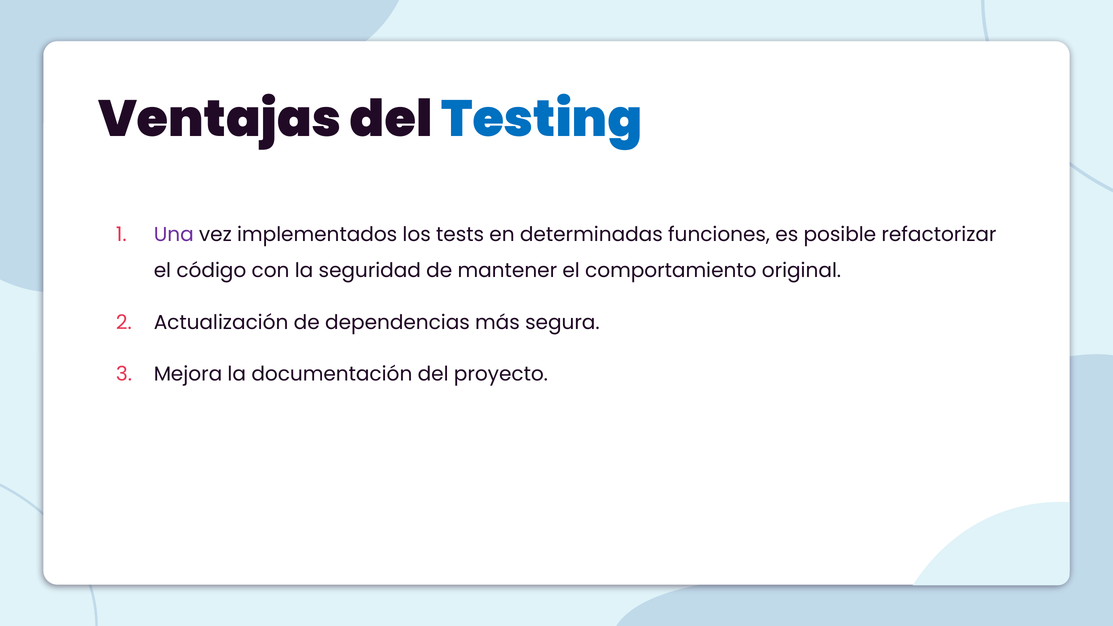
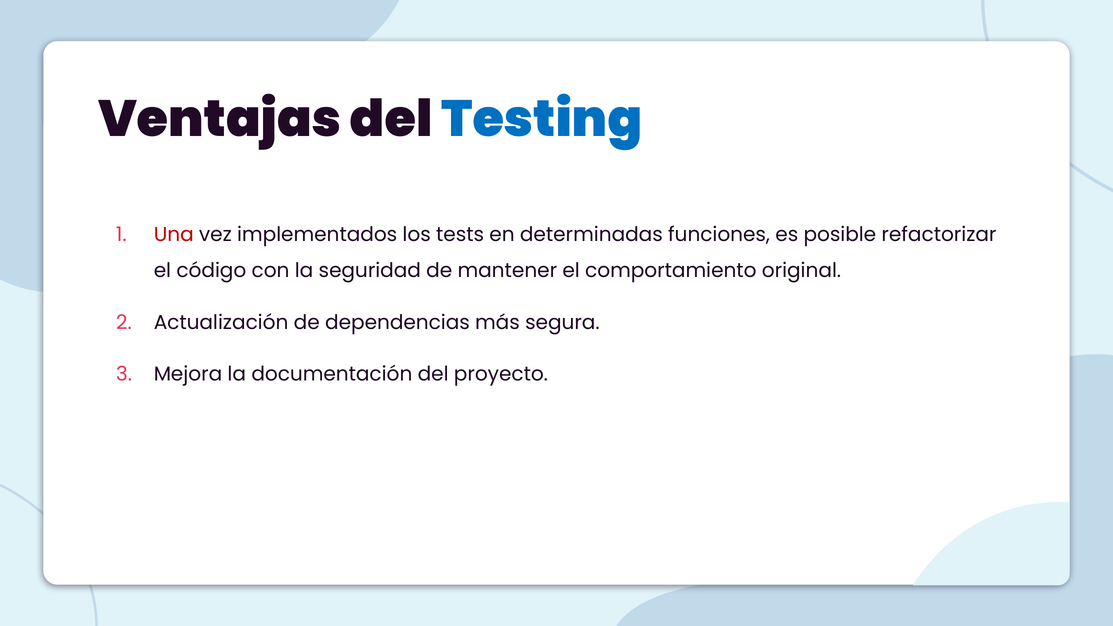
Una colour: purple -> red (174, 235)
